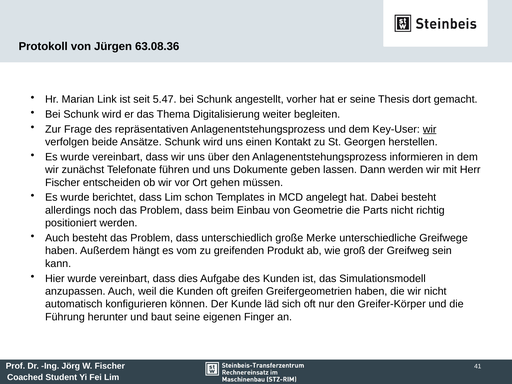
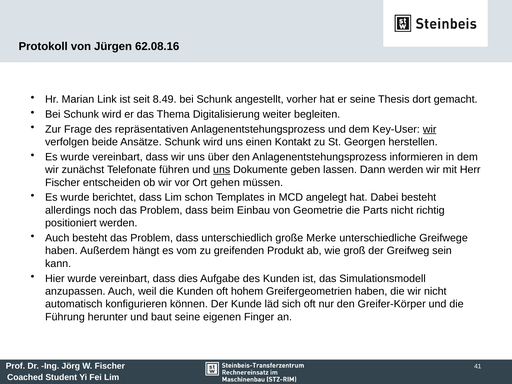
63.08.36: 63.08.36 -> 62.08.16 (157, 46)
5.47: 5.47 -> 8.49 (165, 99)
uns underline: none -> present (222, 170)
greifen: greifen -> hohem (247, 291)
